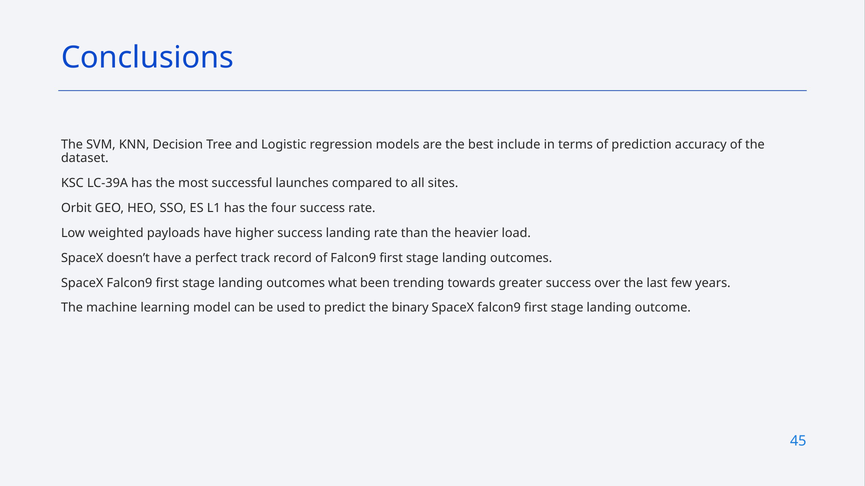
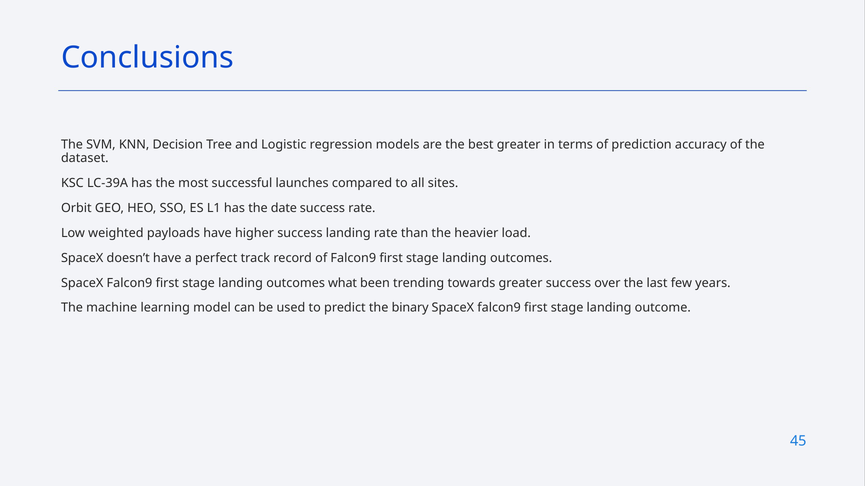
best include: include -> greater (519, 145)
four: four -> date (284, 208)
